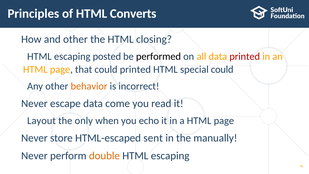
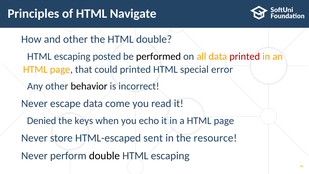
Converts: Converts -> Navigate (133, 14)
HTML closing: closing -> double (154, 39)
special could: could -> error (222, 69)
behavior colour: orange -> black (89, 86)
Layout: Layout -> Denied (42, 121)
only: only -> keys (84, 121)
manually: manually -> resource (215, 138)
double colour: orange -> black (104, 156)
